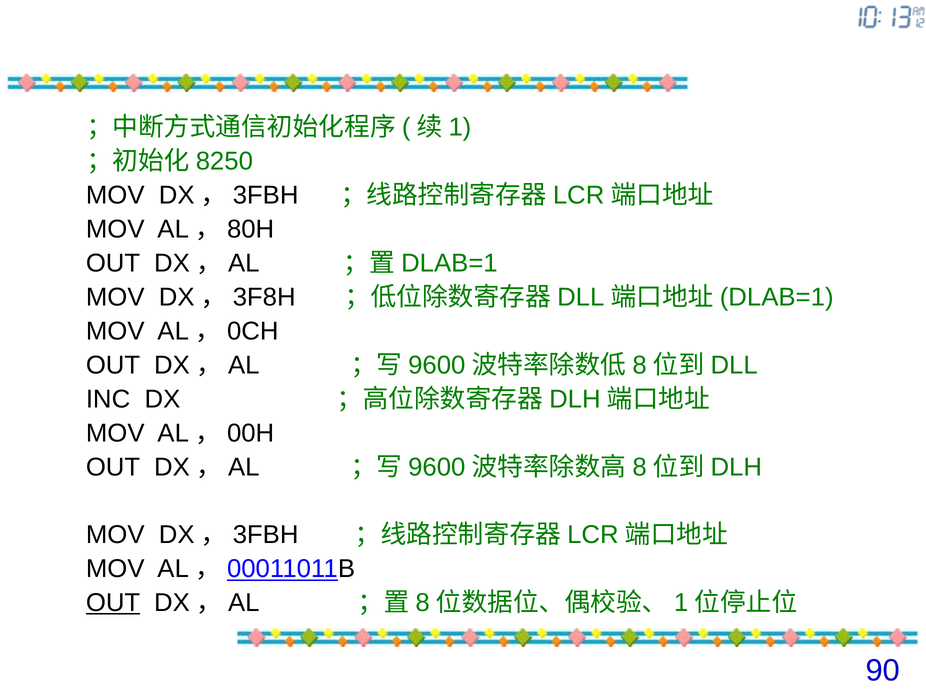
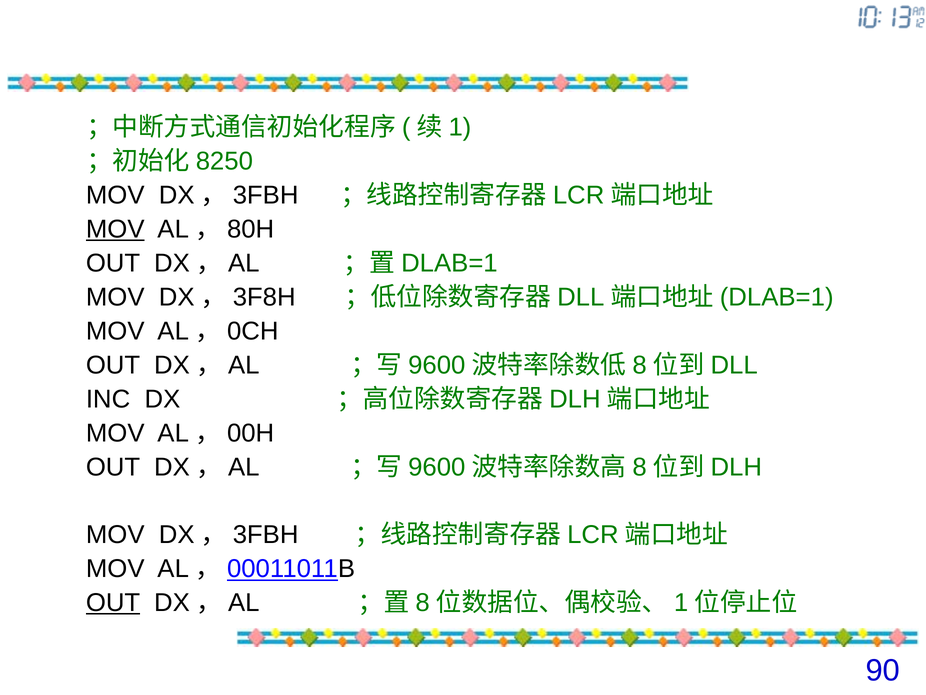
MOV underline: none -> present (115, 229)
